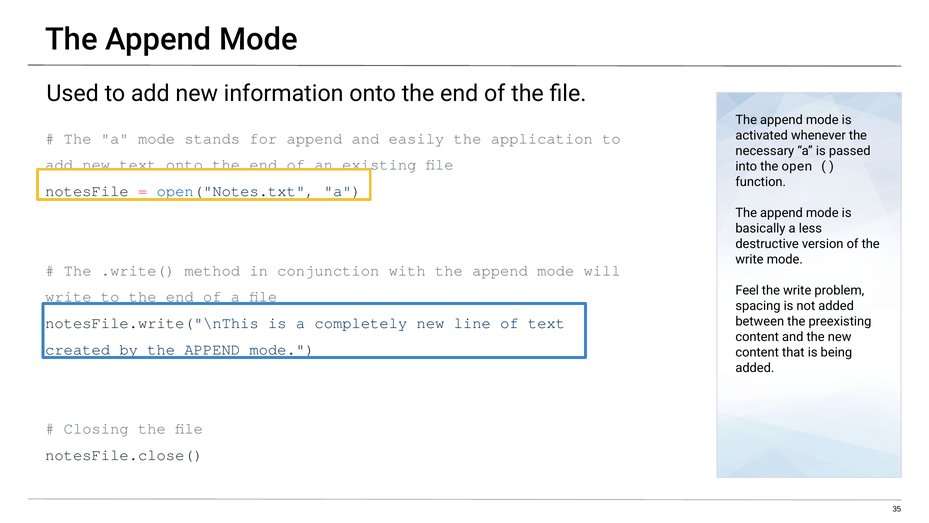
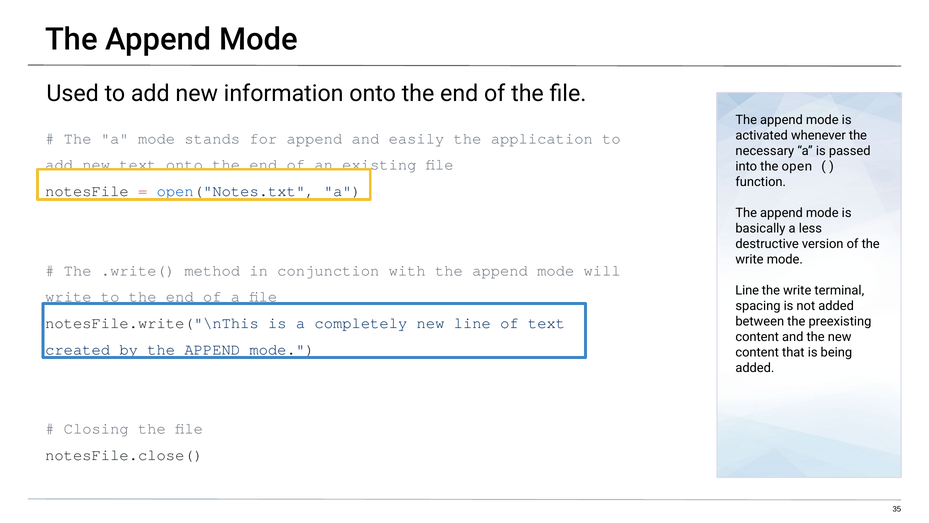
Feel: Feel -> Line (747, 290)
problem: problem -> terminal (839, 290)
